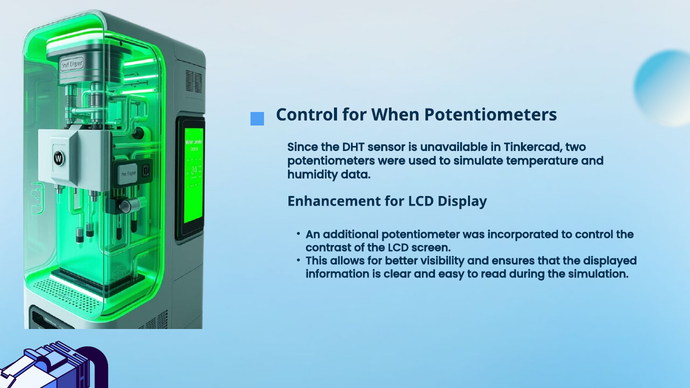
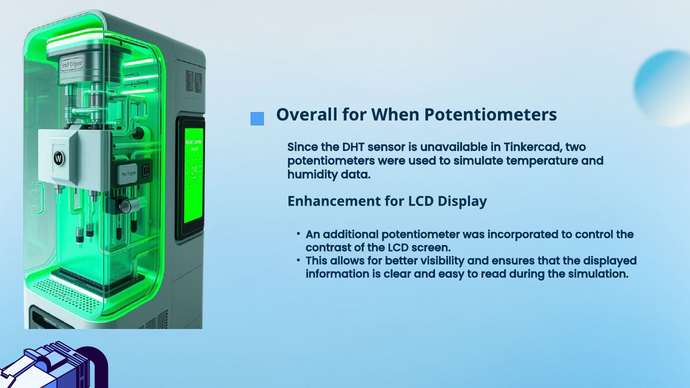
Control: Control -> Overall (307, 115)
